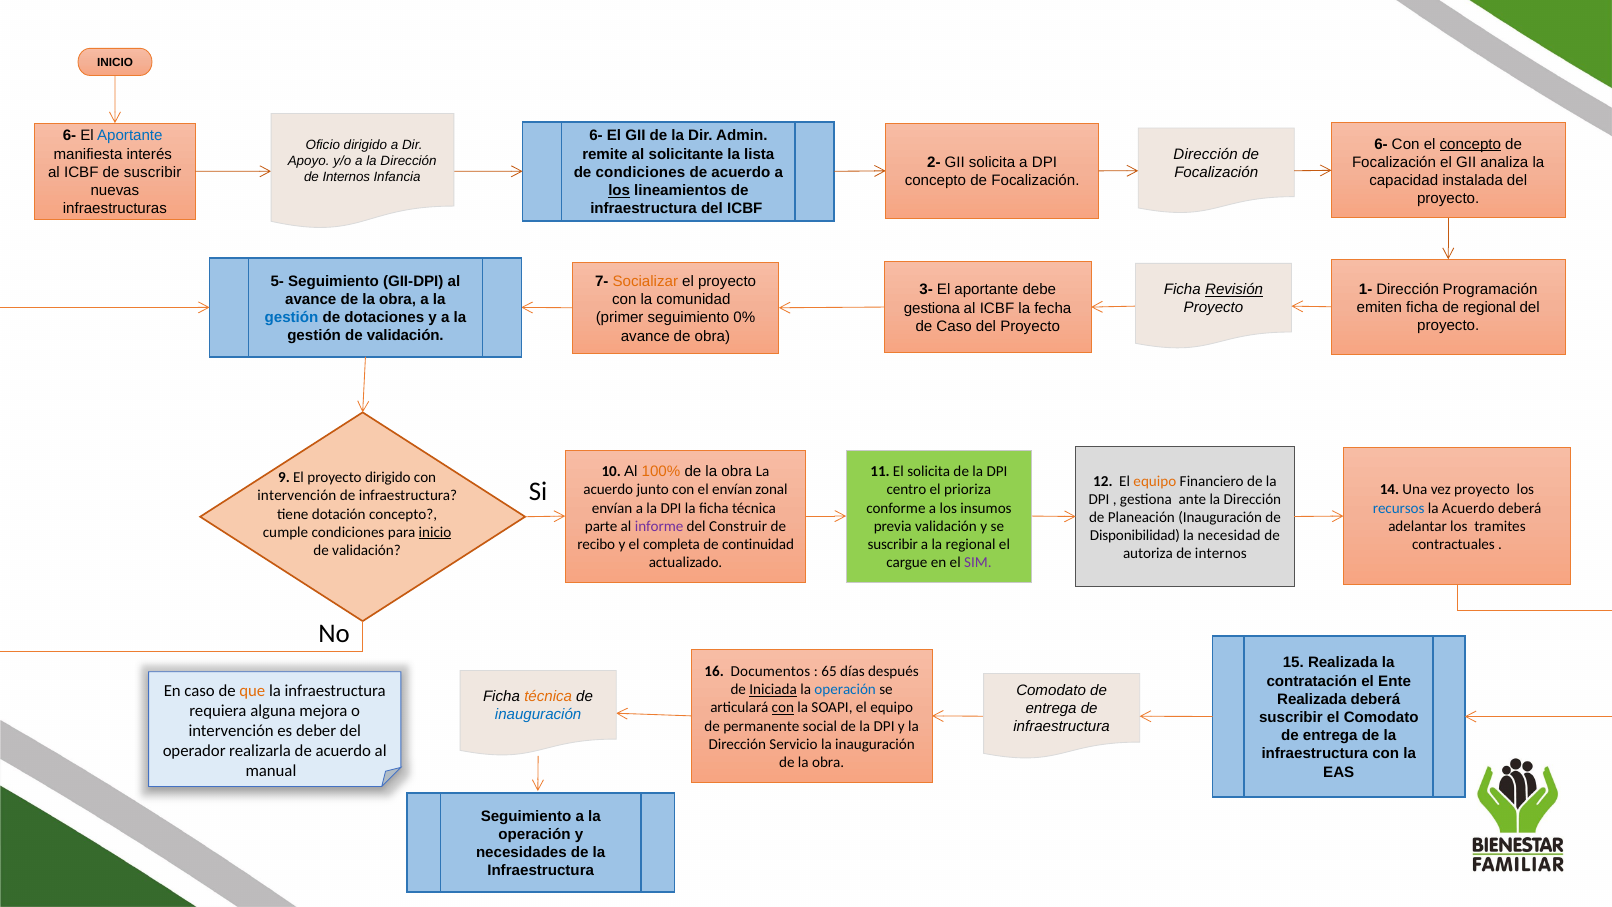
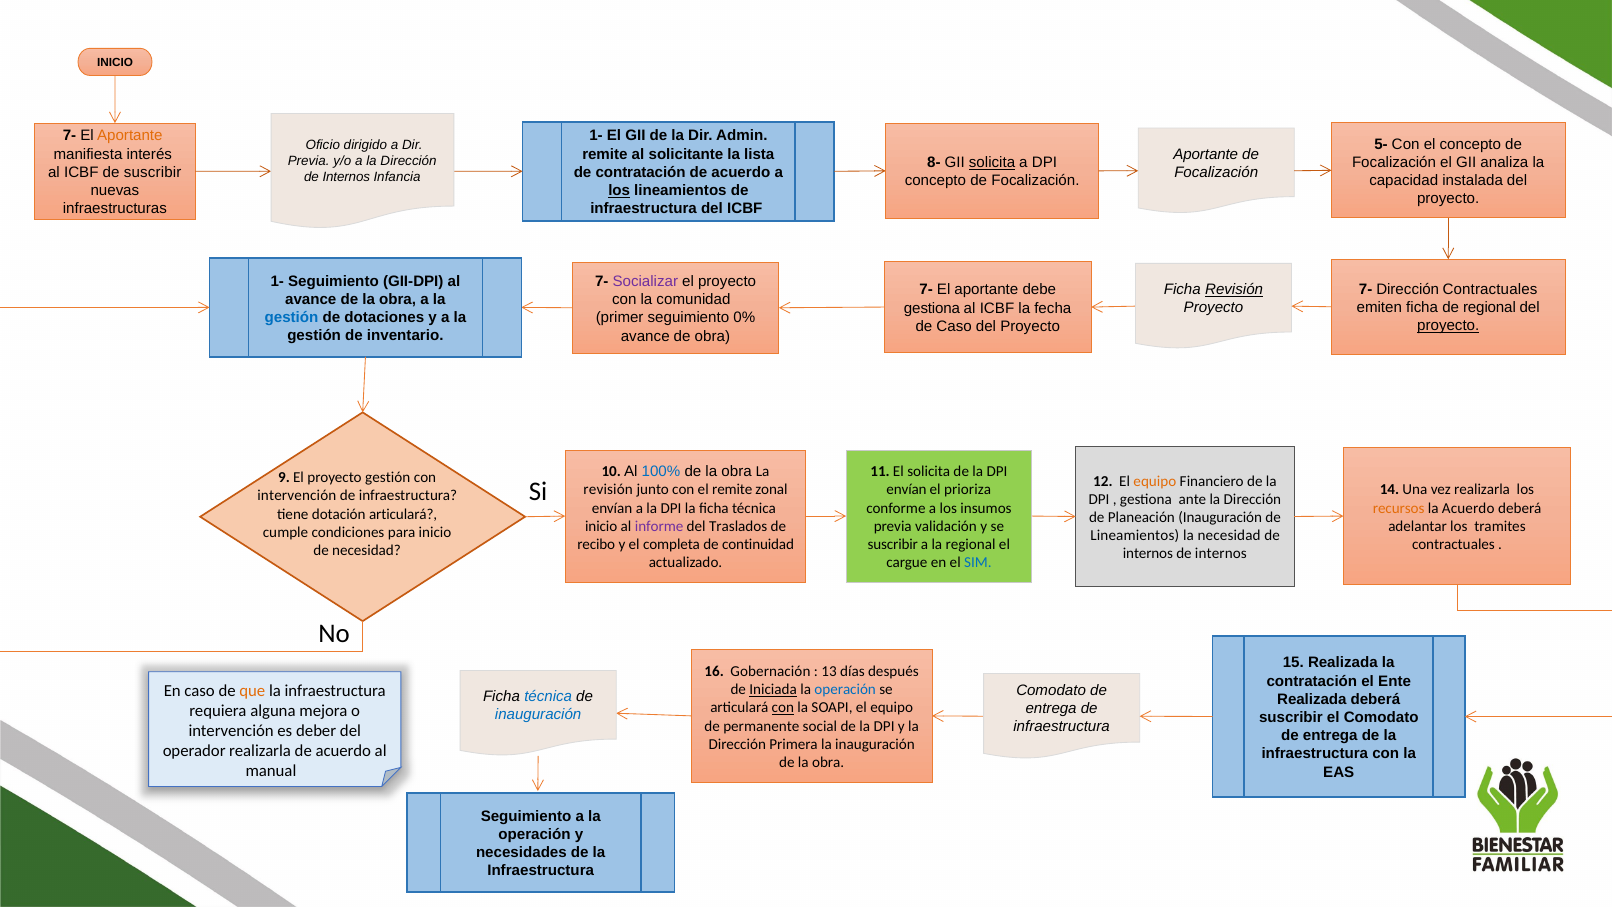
6-: 6- -> 7- (70, 136)
Aportante colour: blue -> orange (130, 136)
6-: 6- -> 1- (596, 136)
6-: 6- -> 5- (1381, 144)
concepto underline: present -> none (1470, 144)
Dirección: Dirección -> Aportante (1206, 154)
Apoyo: Apoyo -> Previa (309, 161)
2-: 2- -> 8- (934, 163)
solicita underline: none -> present (992, 163)
de condiciones: condiciones -> contratación (641, 172)
5-: 5- -> 1- (277, 281)
Socializar colour: orange -> purple (645, 281)
1-: 1- -> 7- (1366, 290)
Dirección Programación: Programación -> Contractuales (1490, 290)
3-: 3- -> 7- (926, 290)
proyecto underline: none -> present (1448, 326)
gestión de validación: validación -> inventario (405, 336)
100% colour: orange -> blue (661, 472)
proyecto dirigido: dirigido -> gestión (388, 478)
acuerdo: acuerdo -> revisión (608, 490)
el envían: envían -> remite (732, 490)
centro: centro -> envían (907, 490)
vez proyecto: proyecto -> realizarla (1482, 490)
recursos colour: blue -> orange (1399, 508)
dotación concepto: concepto -> articulará (403, 514)
parte: parte -> inicio (601, 526)
Construir: Construir -> Traslados (738, 526)
inicio underline: present -> none (435, 532)
Disponibilidad: Disponibilidad -> Lineamientos (1135, 536)
validación: validación -> necesidad (367, 550)
autoriza: autoriza -> internos (1148, 554)
SIM colour: purple -> blue (978, 562)
Documentos: Documentos -> Gobernación (770, 671)
65: 65 -> 13 (829, 671)
técnica colour: orange -> blue (548, 697)
Servicio: Servicio -> Primera (794, 744)
